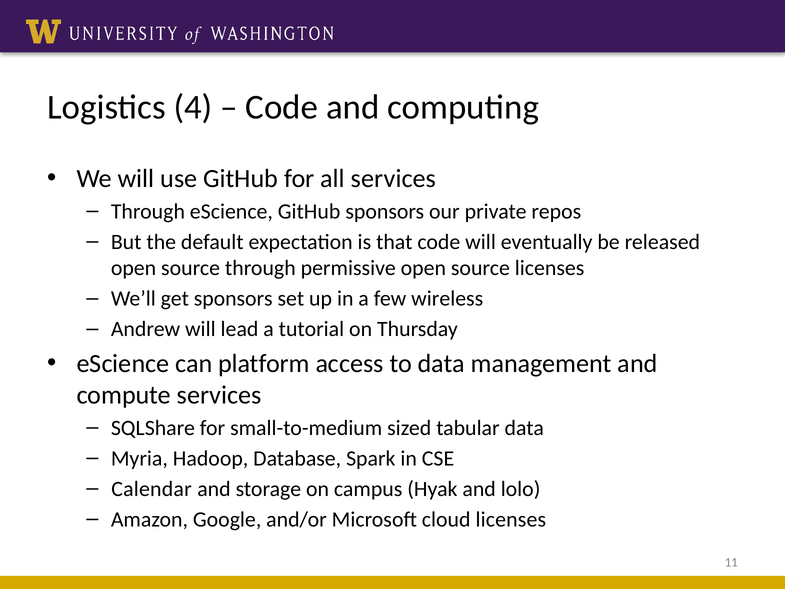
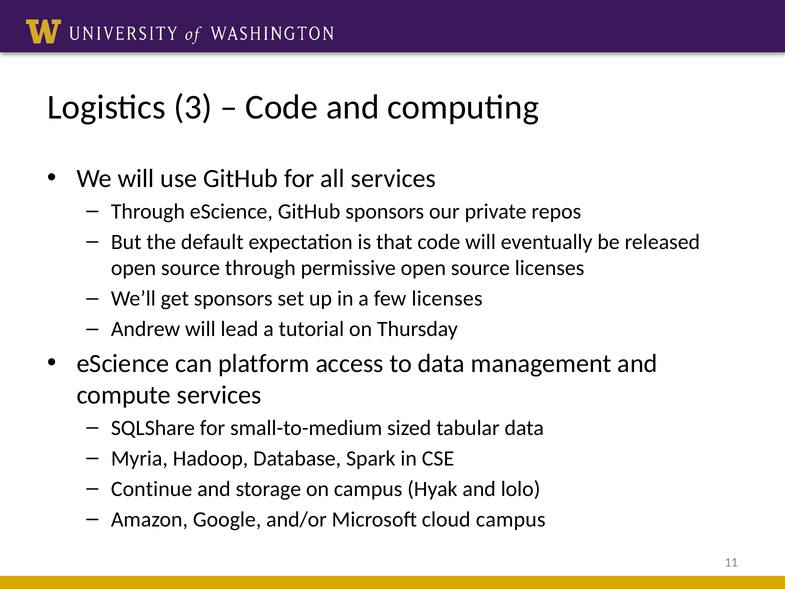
4: 4 -> 3 (193, 107)
few wireless: wireless -> licenses (447, 299)
Calendar: Calendar -> Continue (152, 489)
cloud licenses: licenses -> campus (511, 519)
